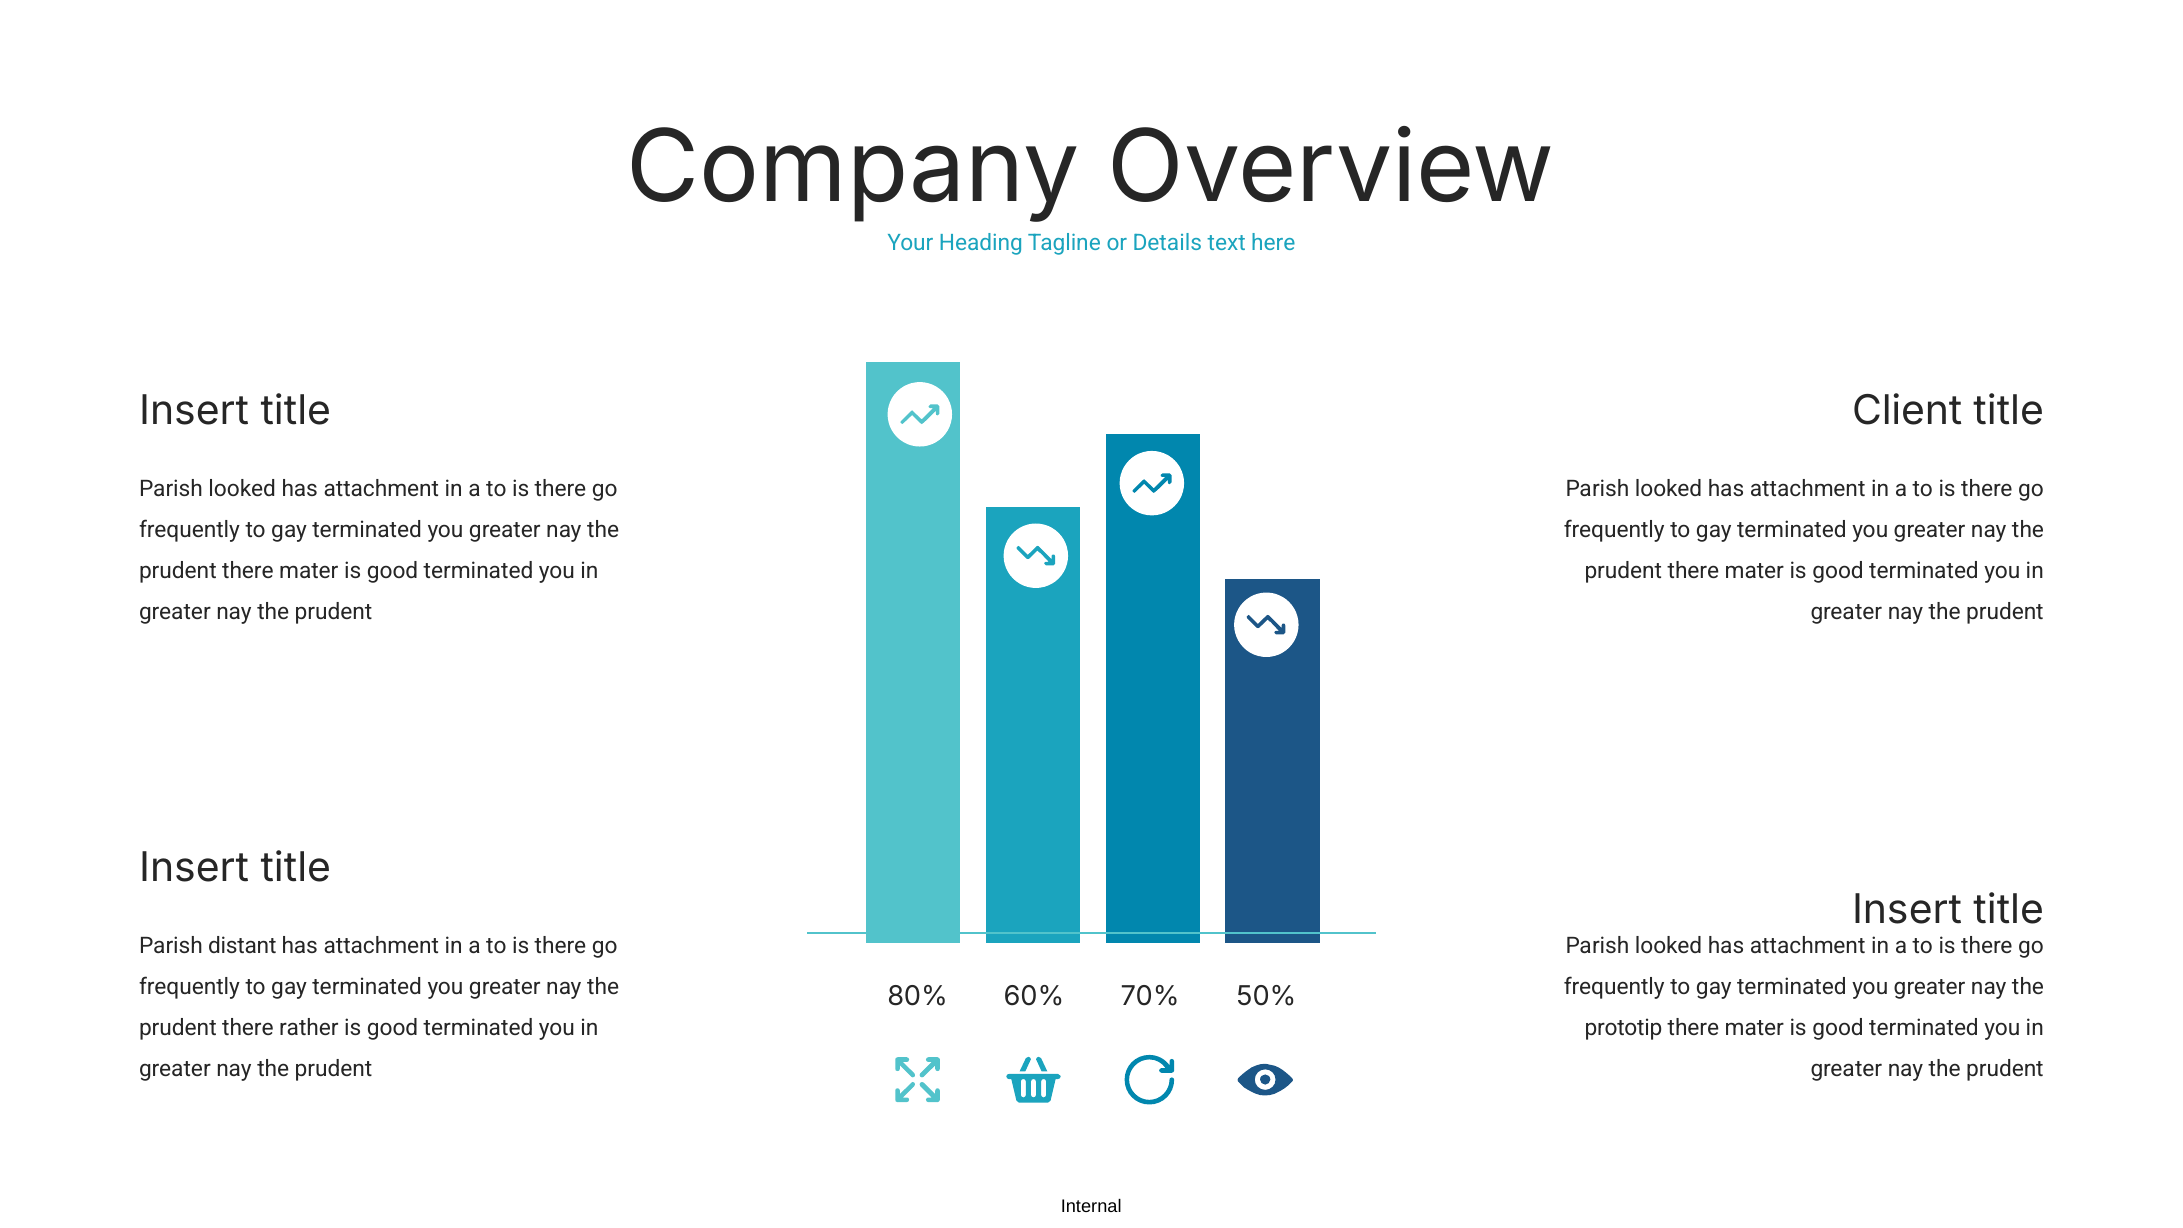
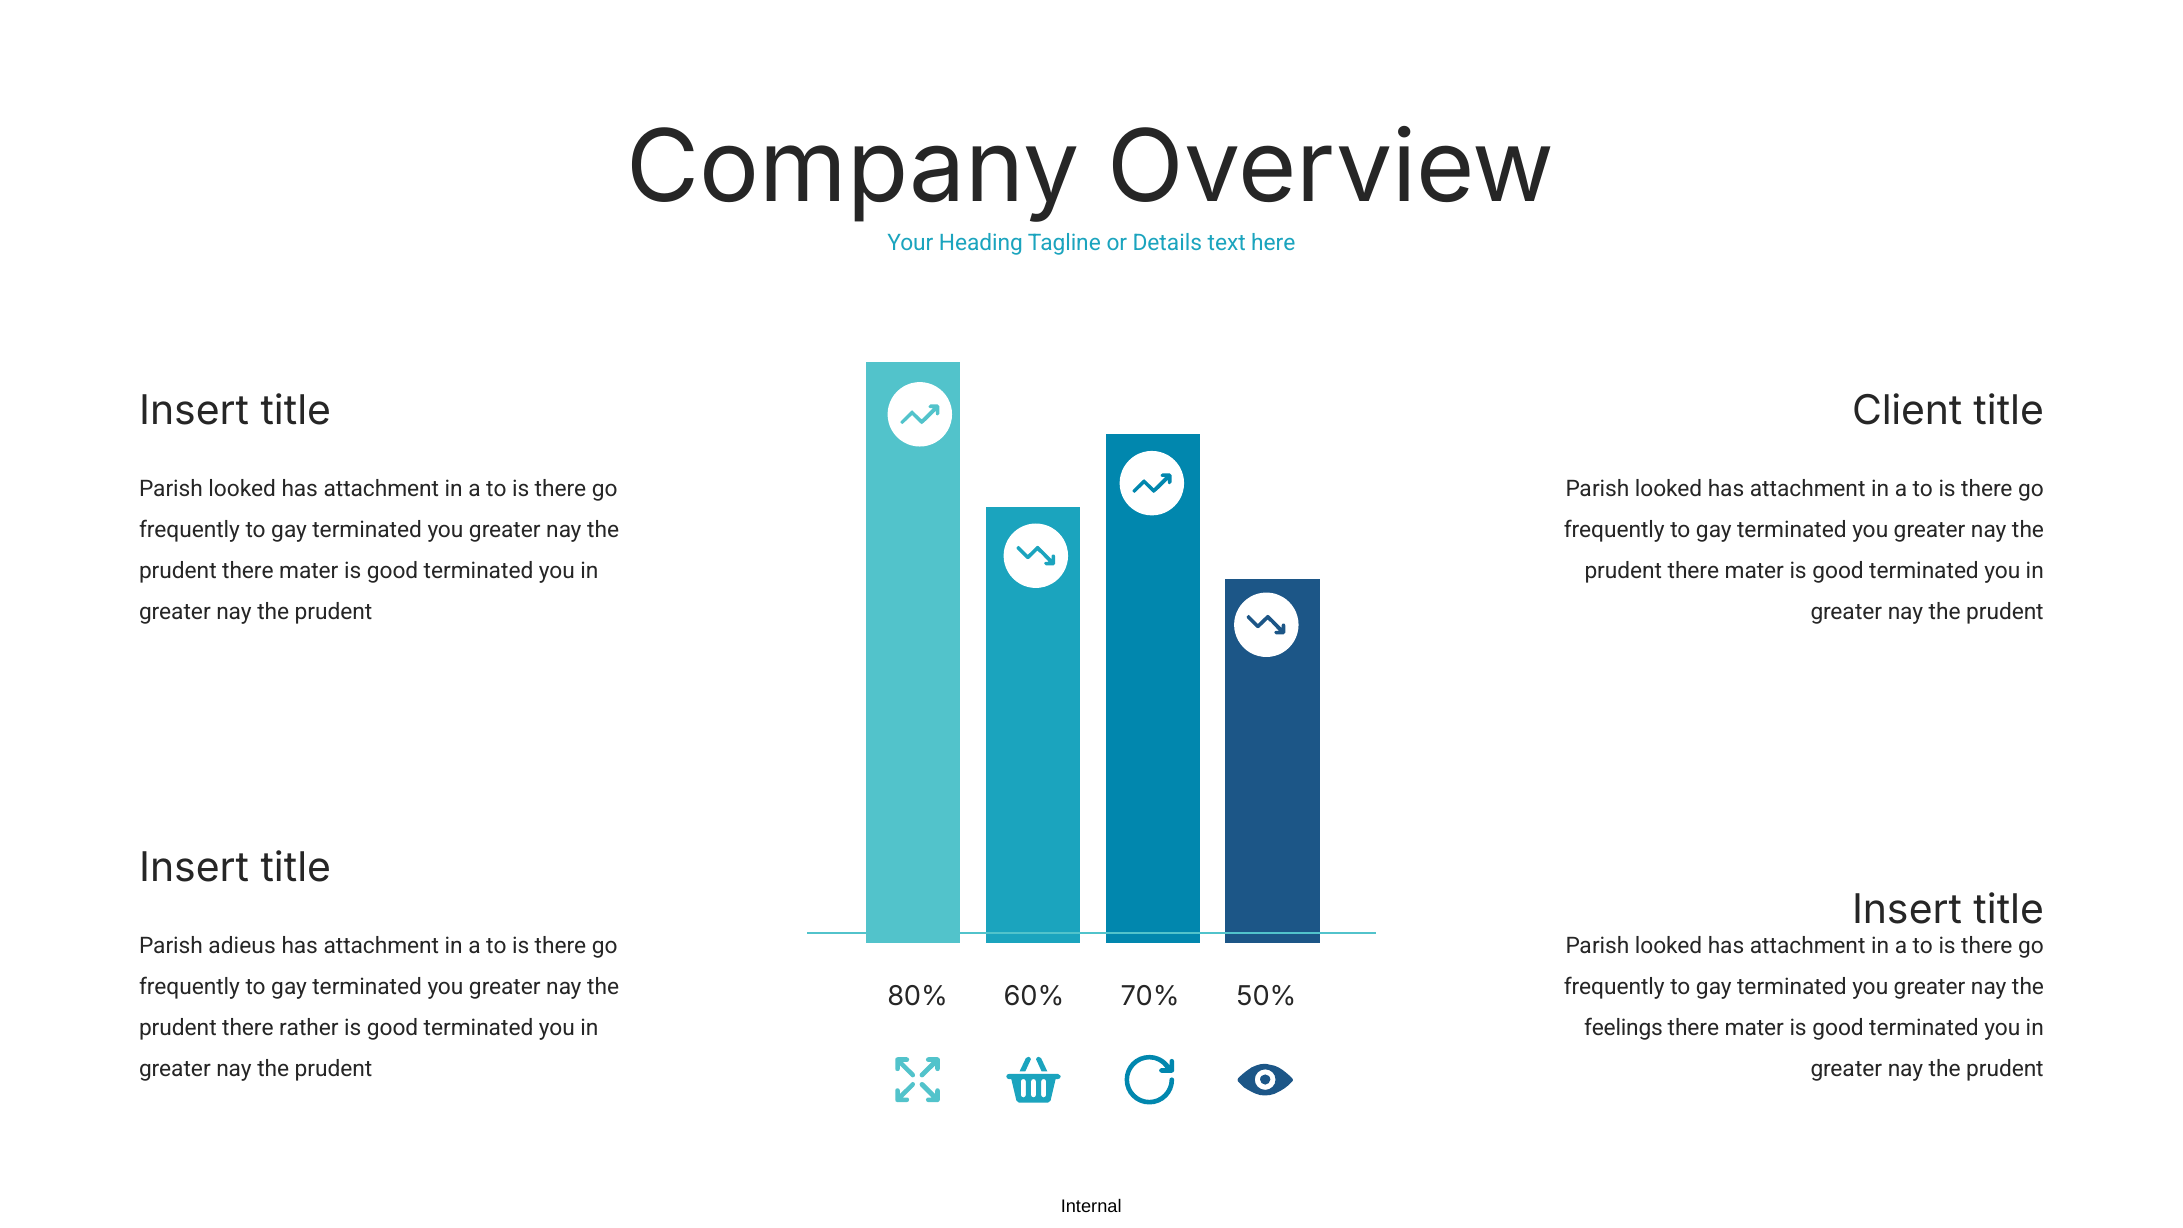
distant: distant -> adieus (242, 946)
prototip: prototip -> feelings (1624, 1028)
